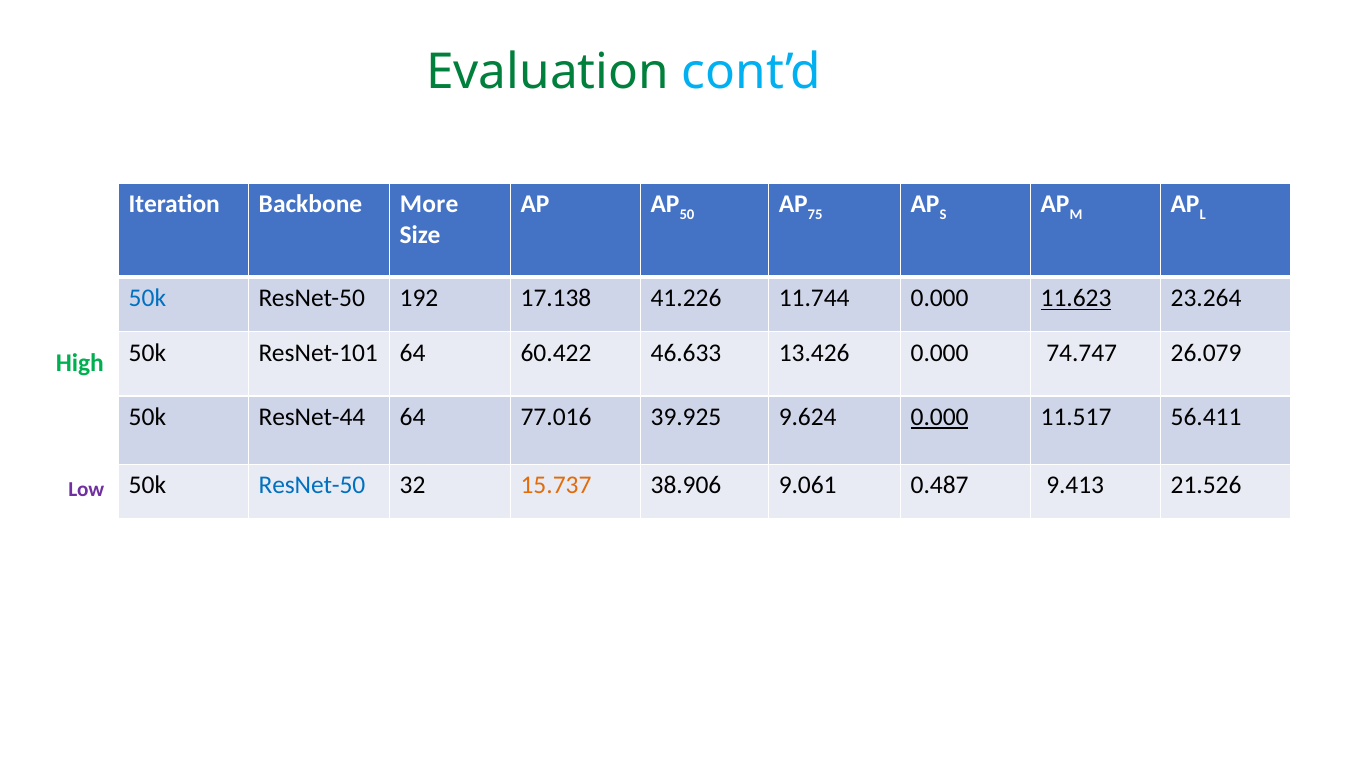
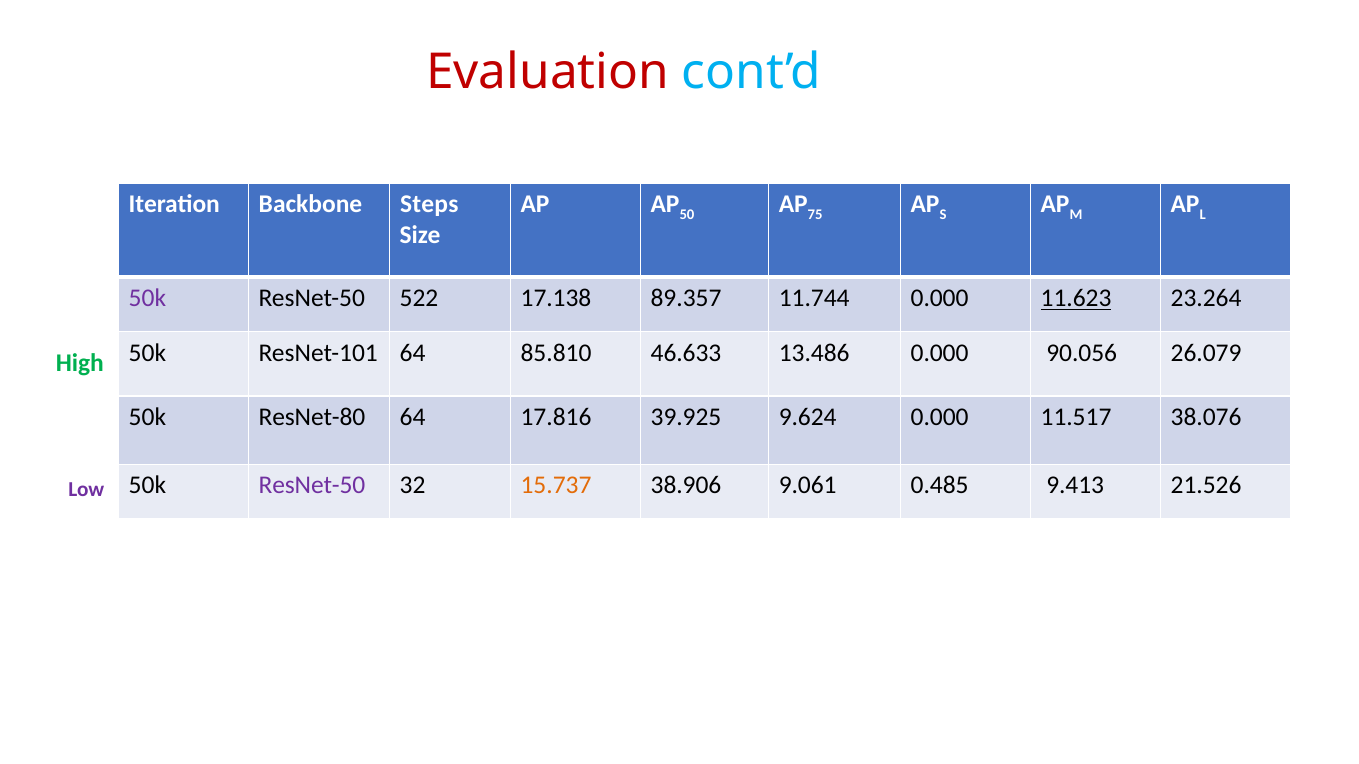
Evaluation colour: green -> red (548, 72)
More: More -> Steps (429, 204)
50k colour: blue -> purple (147, 298)
192: 192 -> 522 (419, 298)
41.226: 41.226 -> 89.357 (686, 298)
60.422: 60.422 -> 85.810 (556, 353)
13.426: 13.426 -> 13.486 (814, 353)
74.747: 74.747 -> 90.056 (1082, 353)
ResNet-44: ResNet-44 -> ResNet-80 (312, 417)
77.016: 77.016 -> 17.816 (556, 417)
0.000 underline: present -> none (940, 417)
56.411: 56.411 -> 38.076 (1206, 417)
ResNet-50 colour: blue -> purple (312, 485)
0.487: 0.487 -> 0.485 (940, 485)
